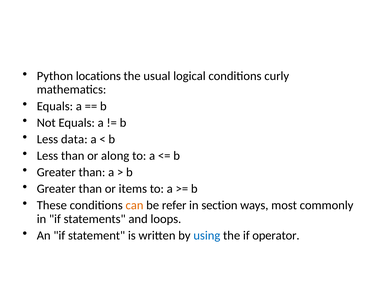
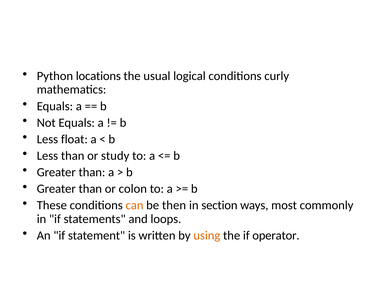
data: data -> float (74, 140)
along: along -> study (115, 156)
items: items -> colon (133, 189)
refer: refer -> then (174, 206)
using colour: blue -> orange (207, 236)
